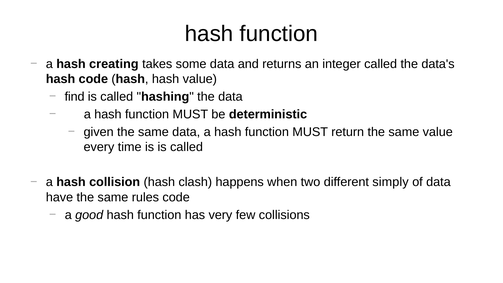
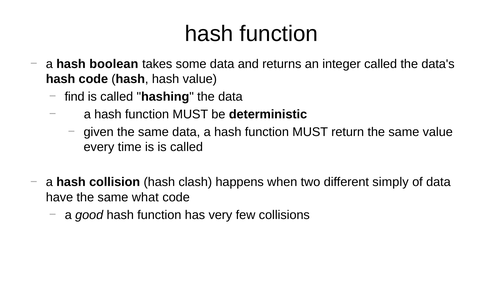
creating: creating -> boolean (114, 64)
rules: rules -> what (145, 197)
